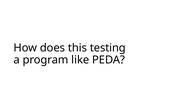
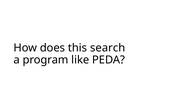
testing: testing -> search (108, 48)
